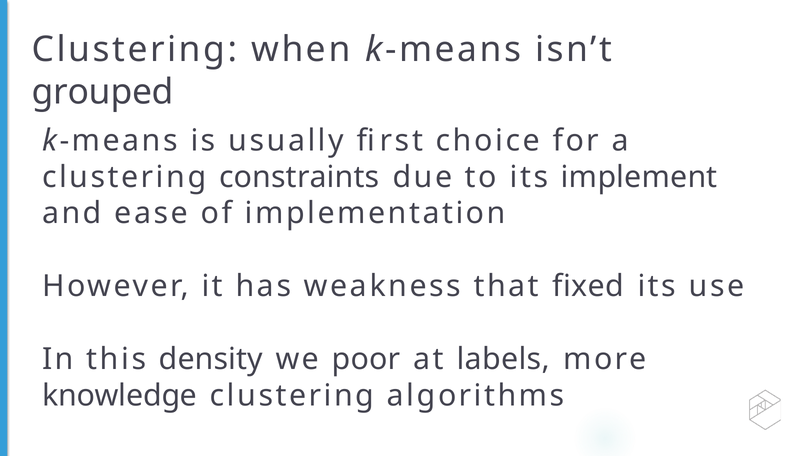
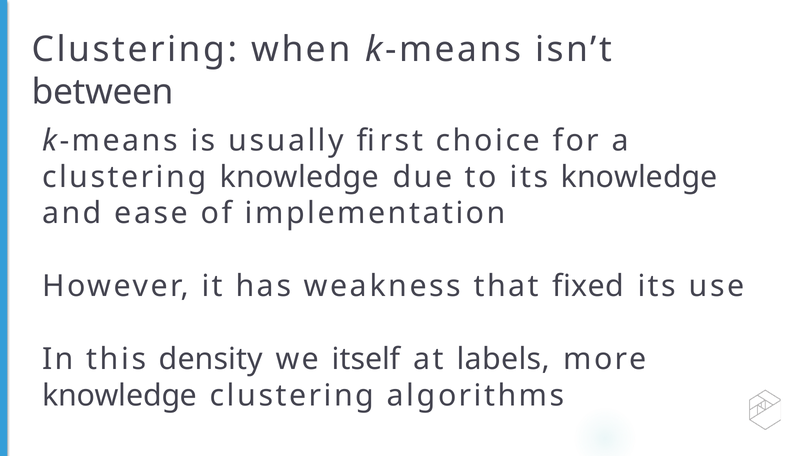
grouped: grouped -> between (103, 92)
clustering constraints: constraints -> knowledge (299, 177)
its implement: implement -> knowledge (639, 177)
poor: poor -> itself (366, 359)
